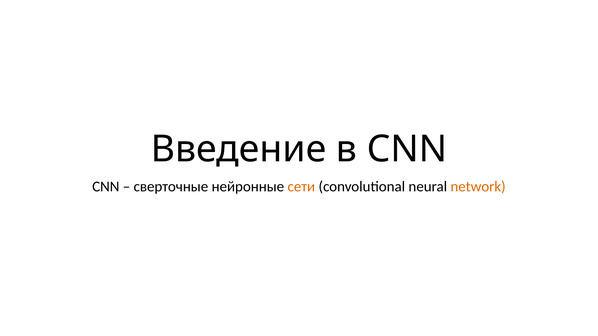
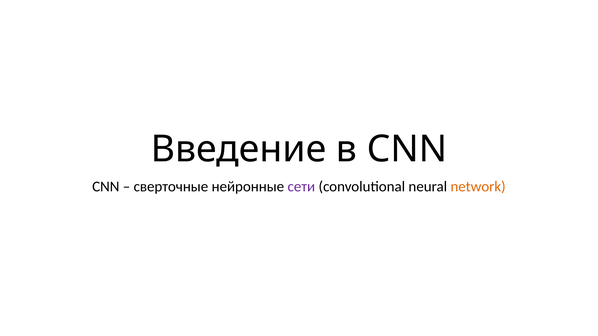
сети colour: orange -> purple (301, 187)
